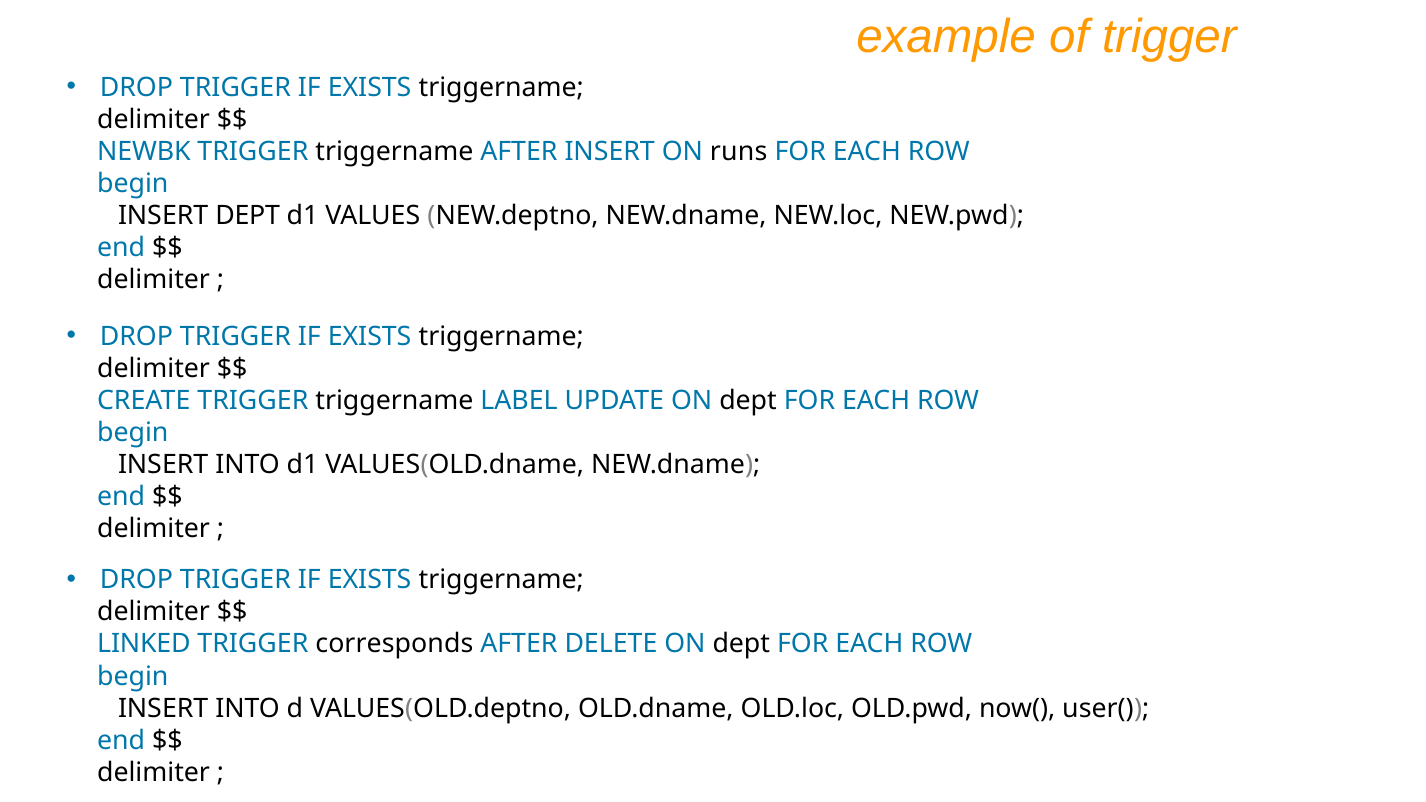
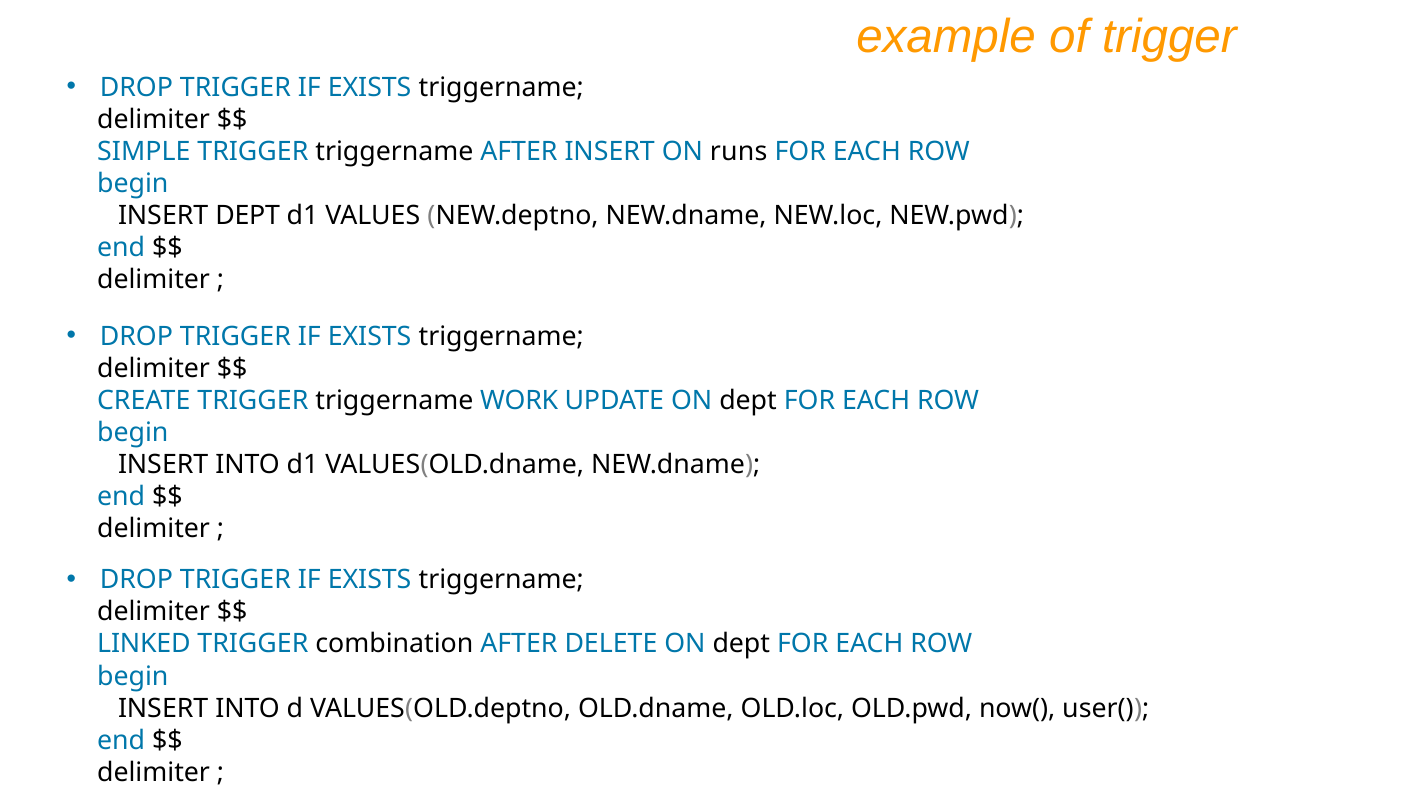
NEWBK: NEWBK -> SIMPLE (144, 151)
LABEL: LABEL -> WORK (519, 401)
corresponds: corresponds -> combination (394, 644)
